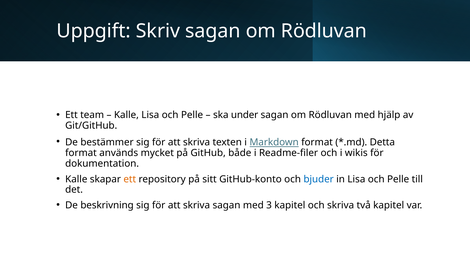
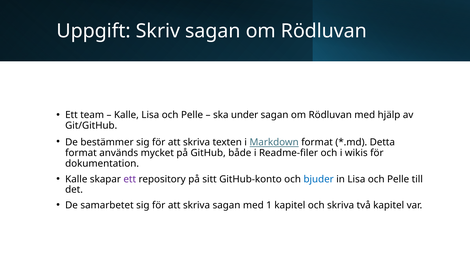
ett colour: orange -> purple (130, 179)
beskrivning: beskrivning -> samarbetet (107, 205)
3: 3 -> 1 (269, 205)
